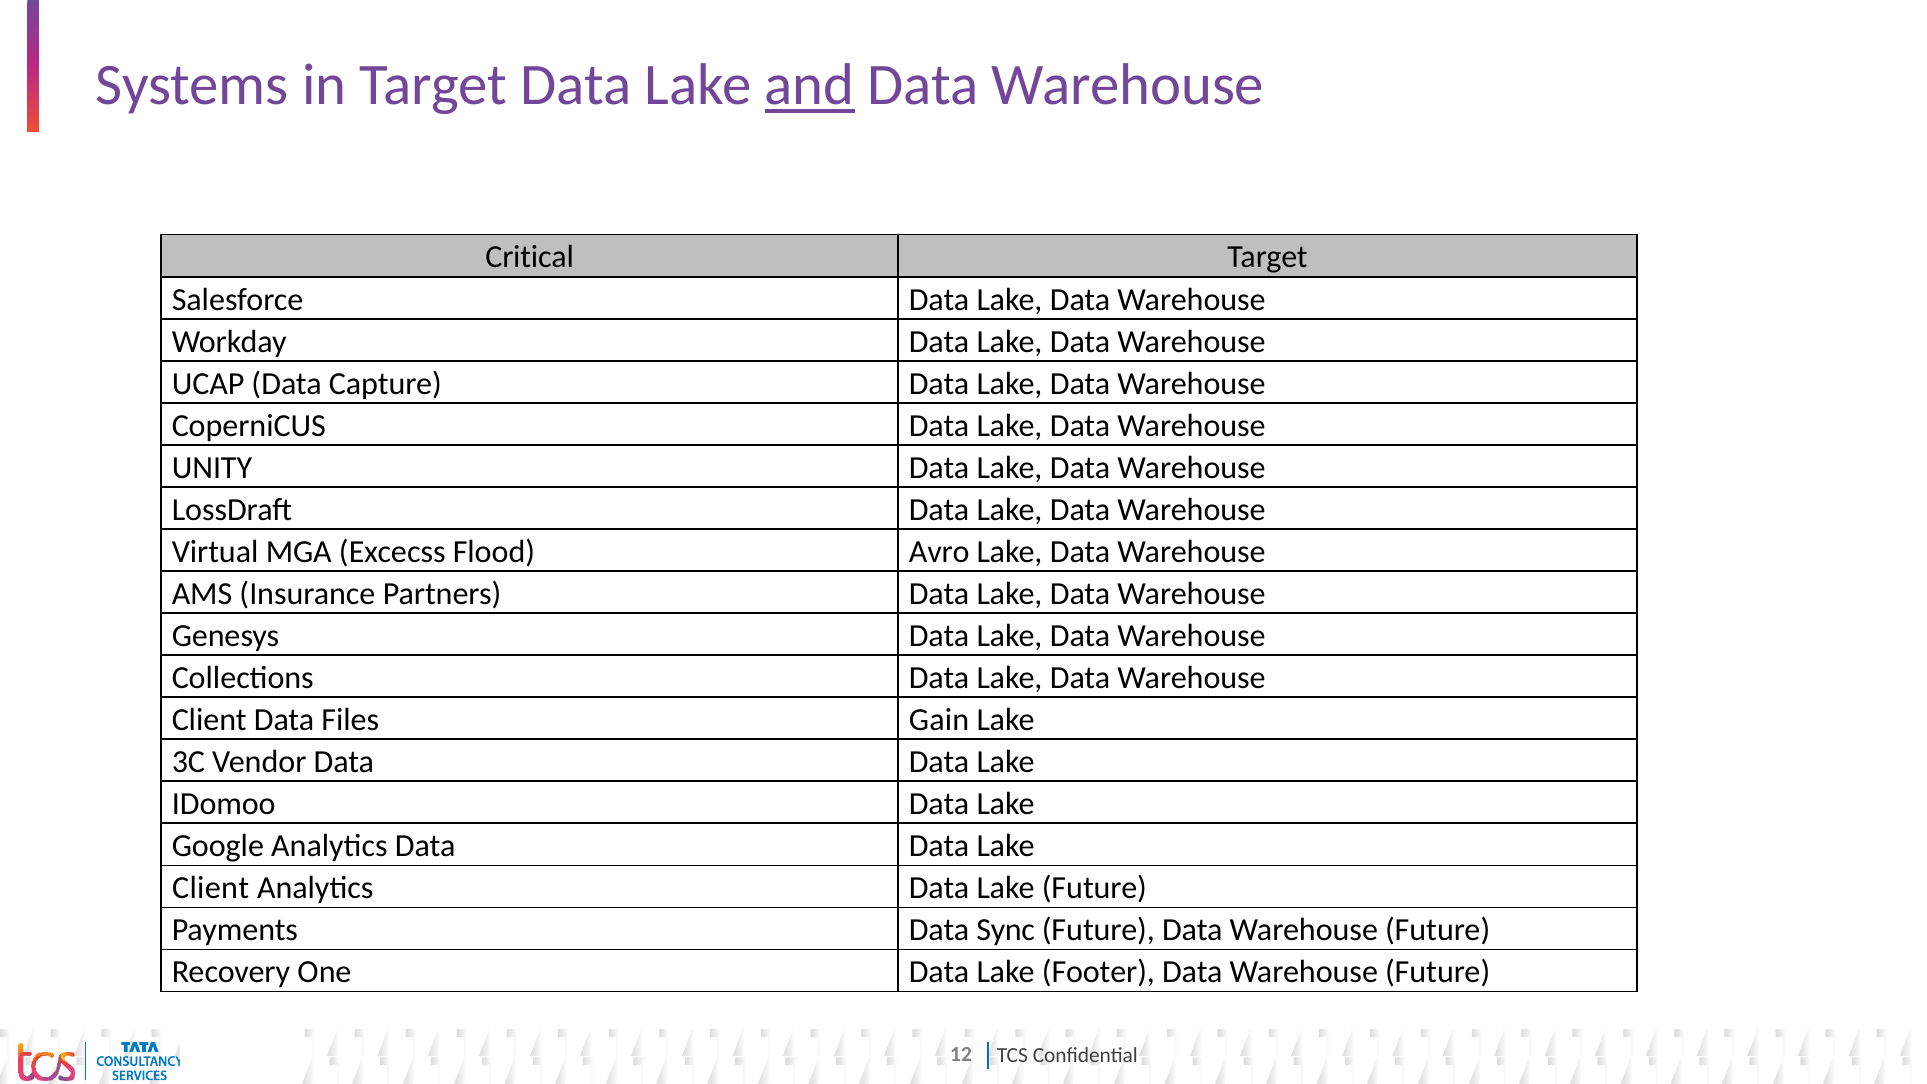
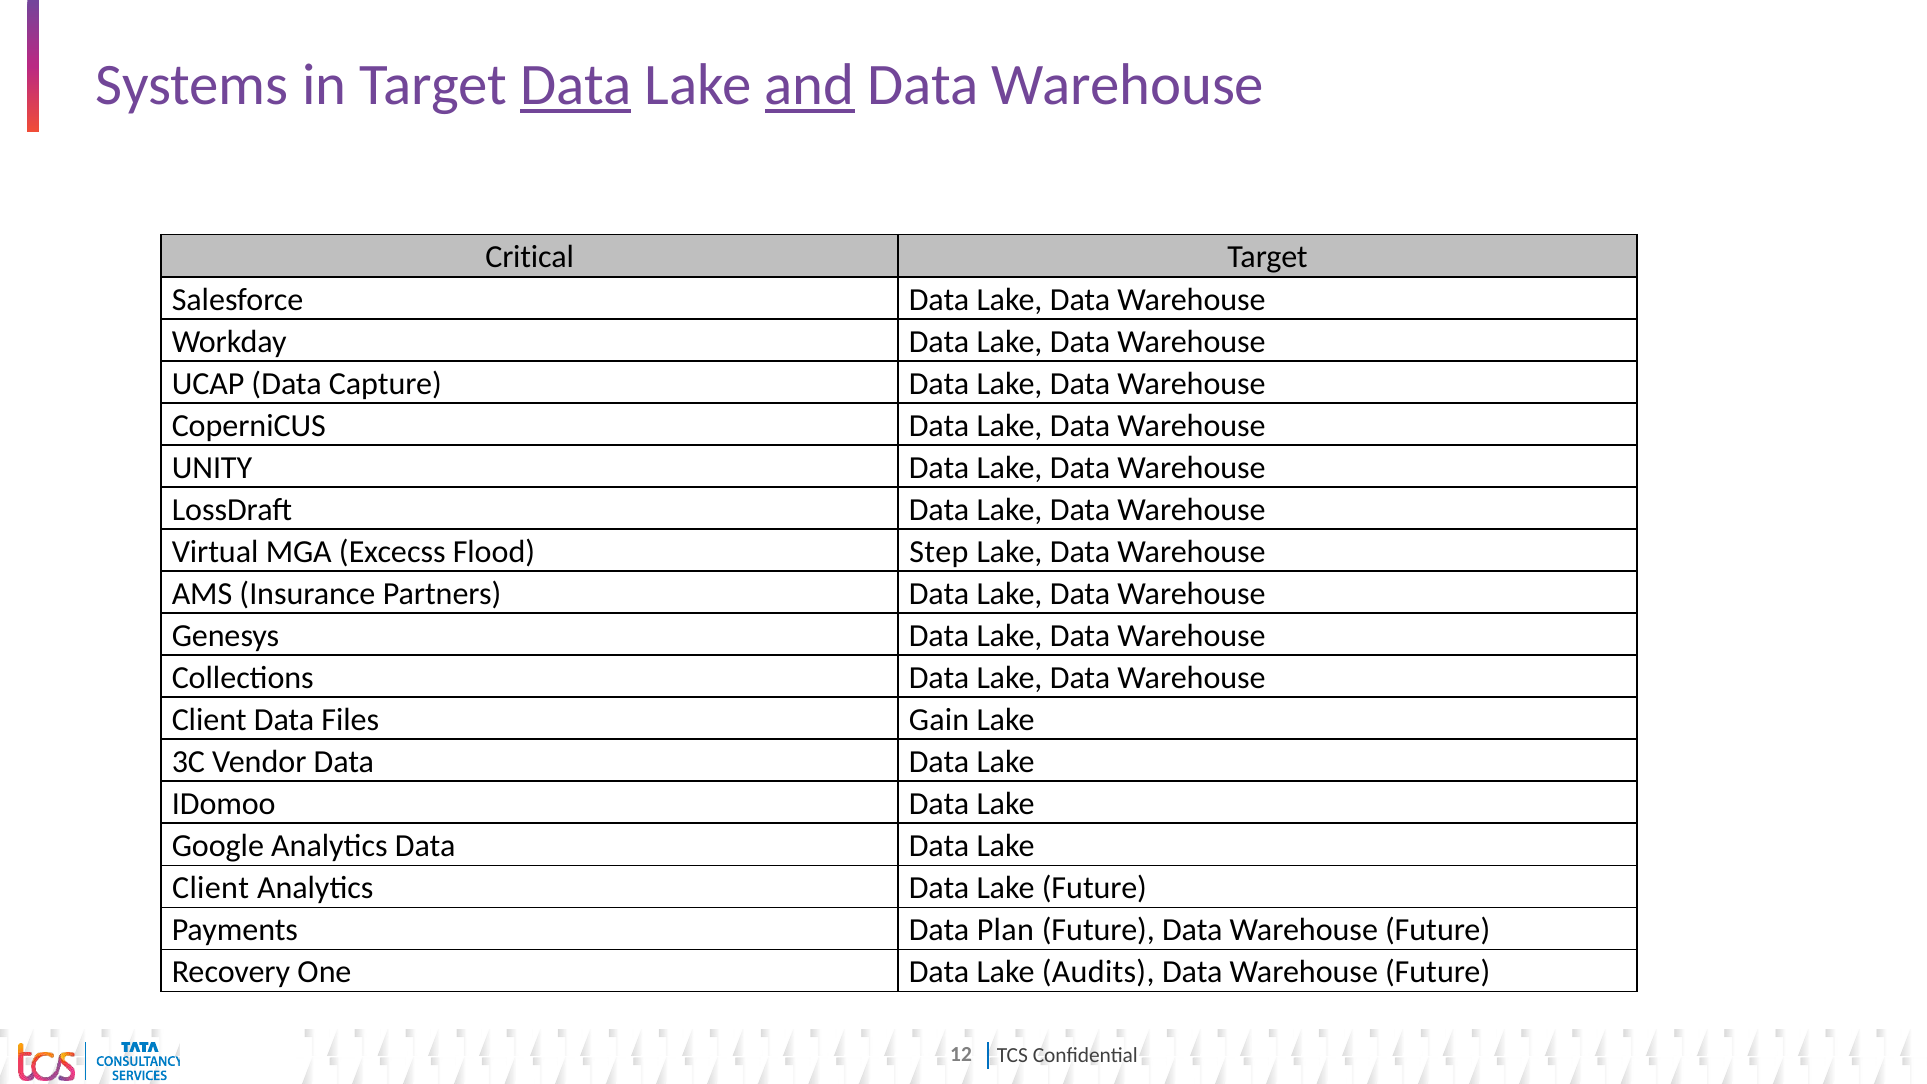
Data underline: none -> present (576, 86)
Avro: Avro -> Step (939, 552)
Sync: Sync -> Plan (1005, 930)
Footer: Footer -> Audits (1098, 972)
